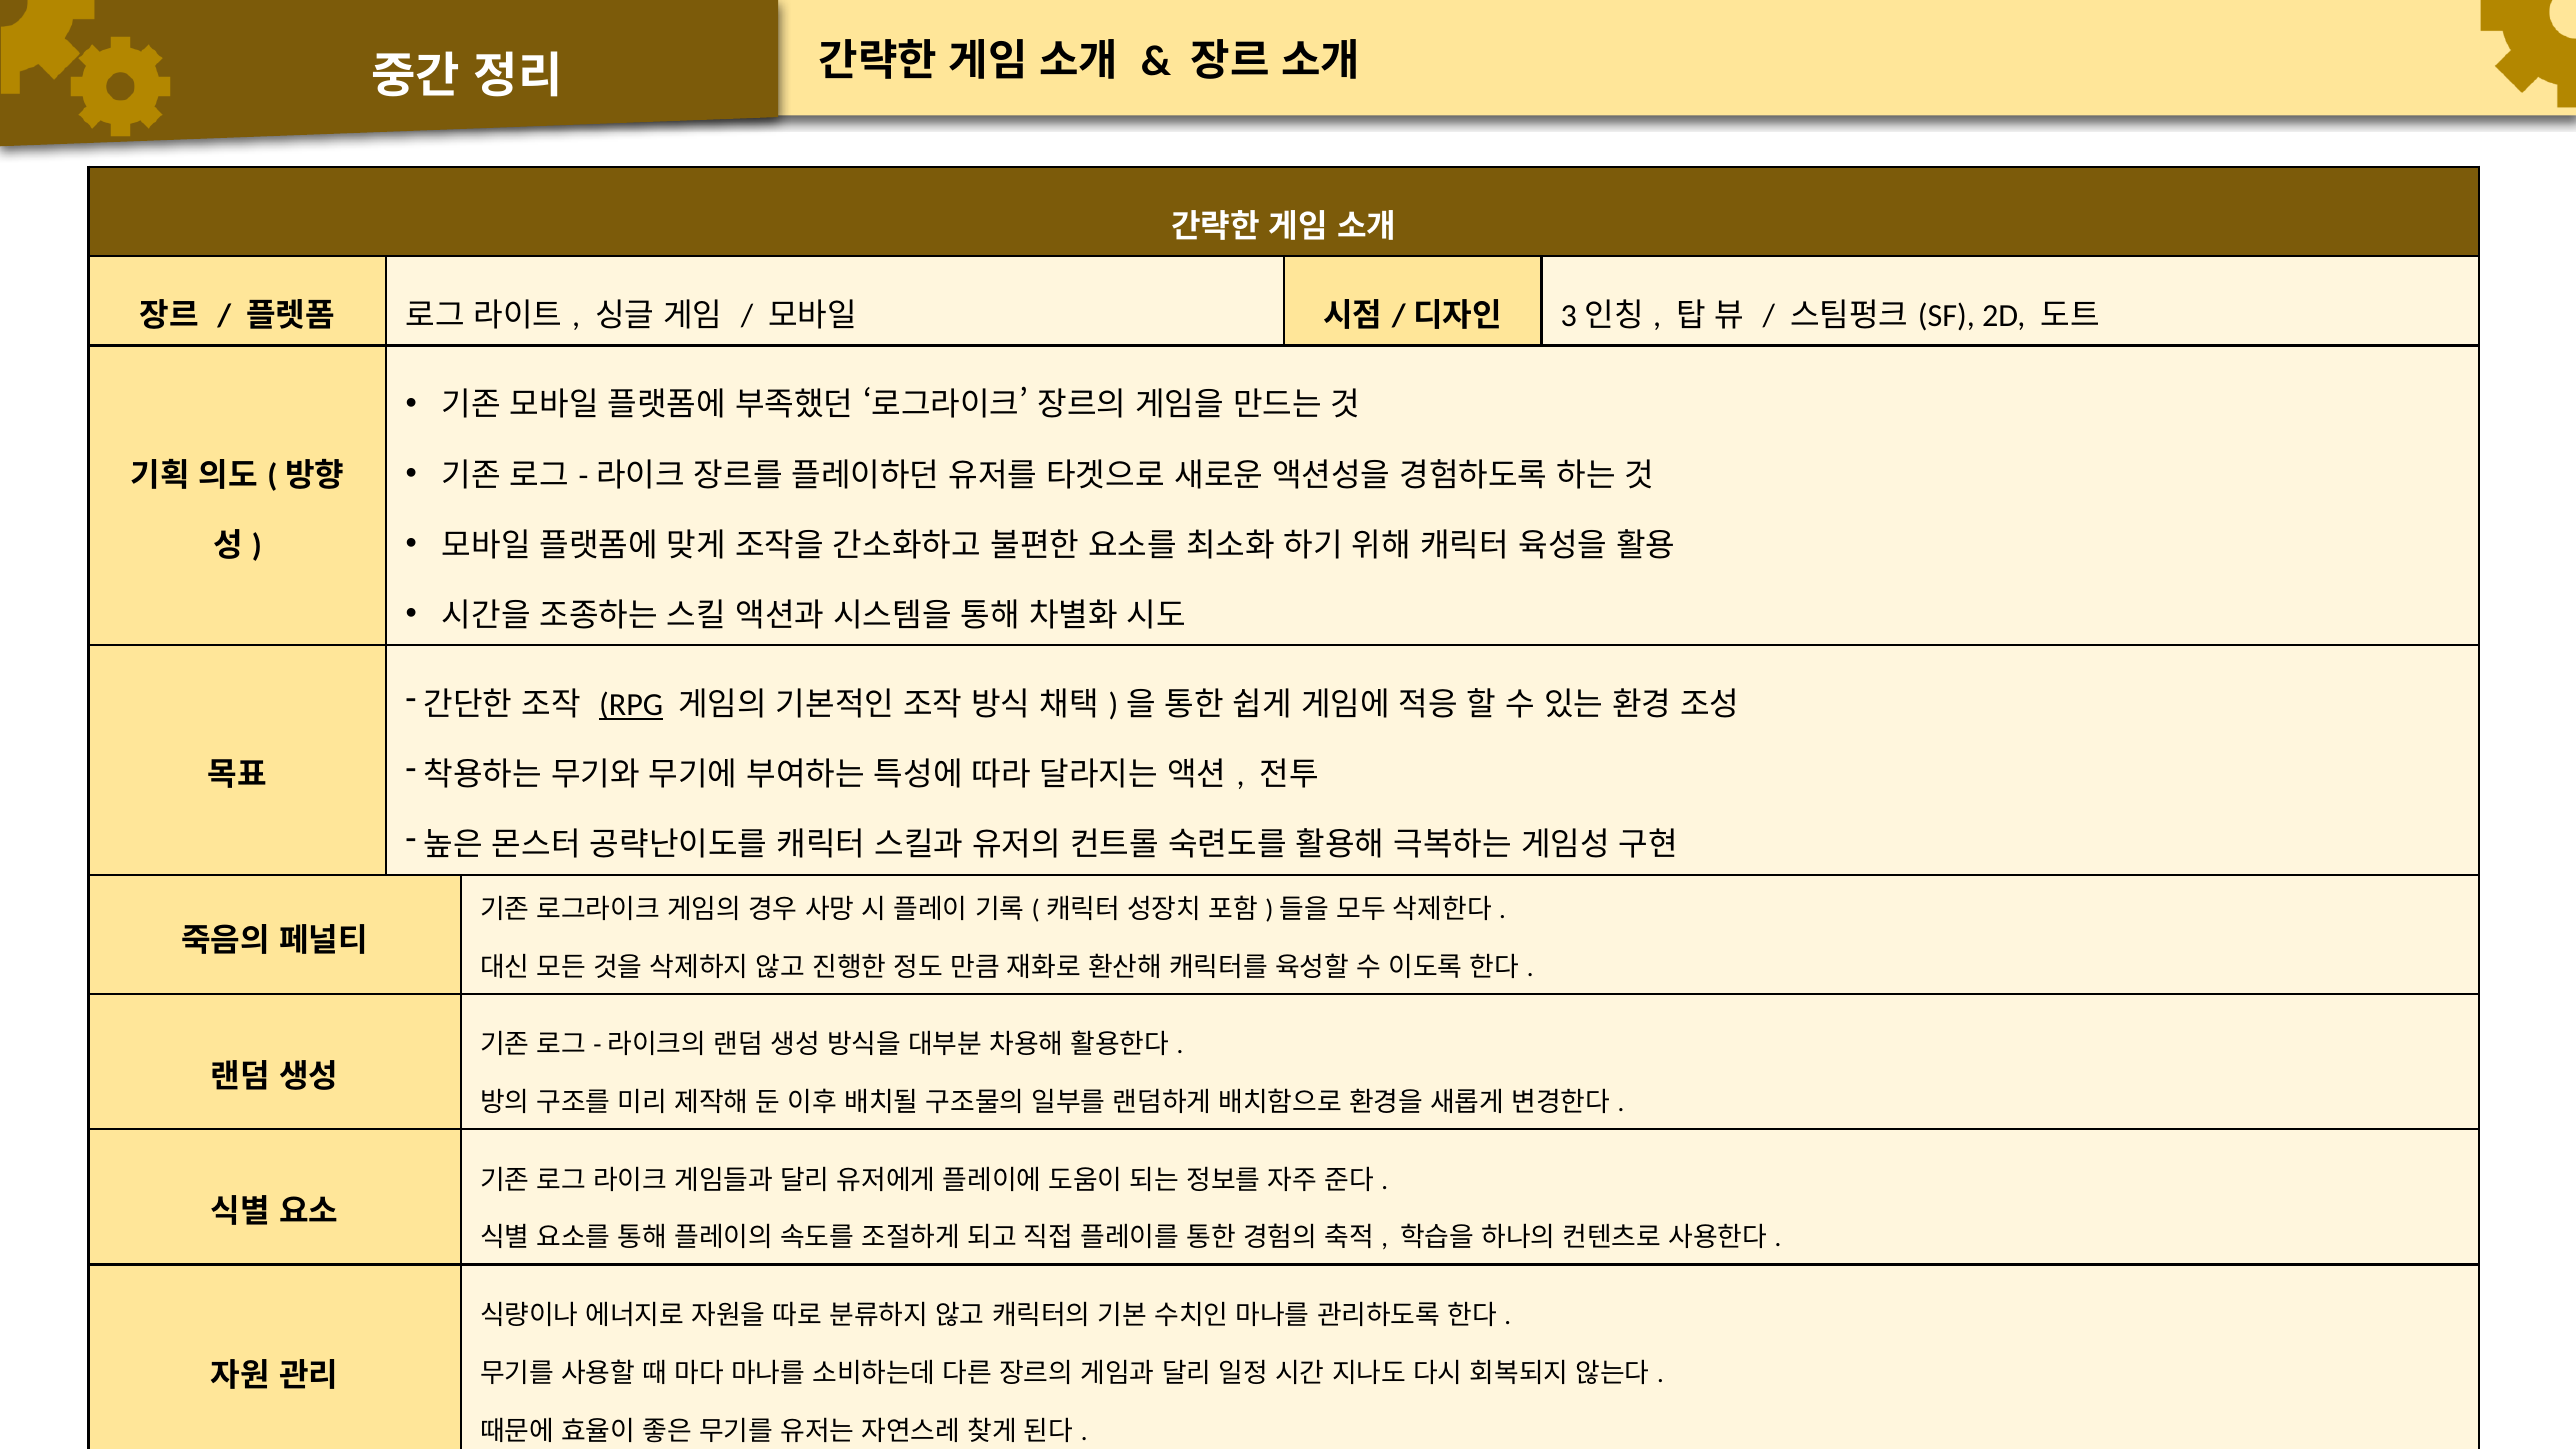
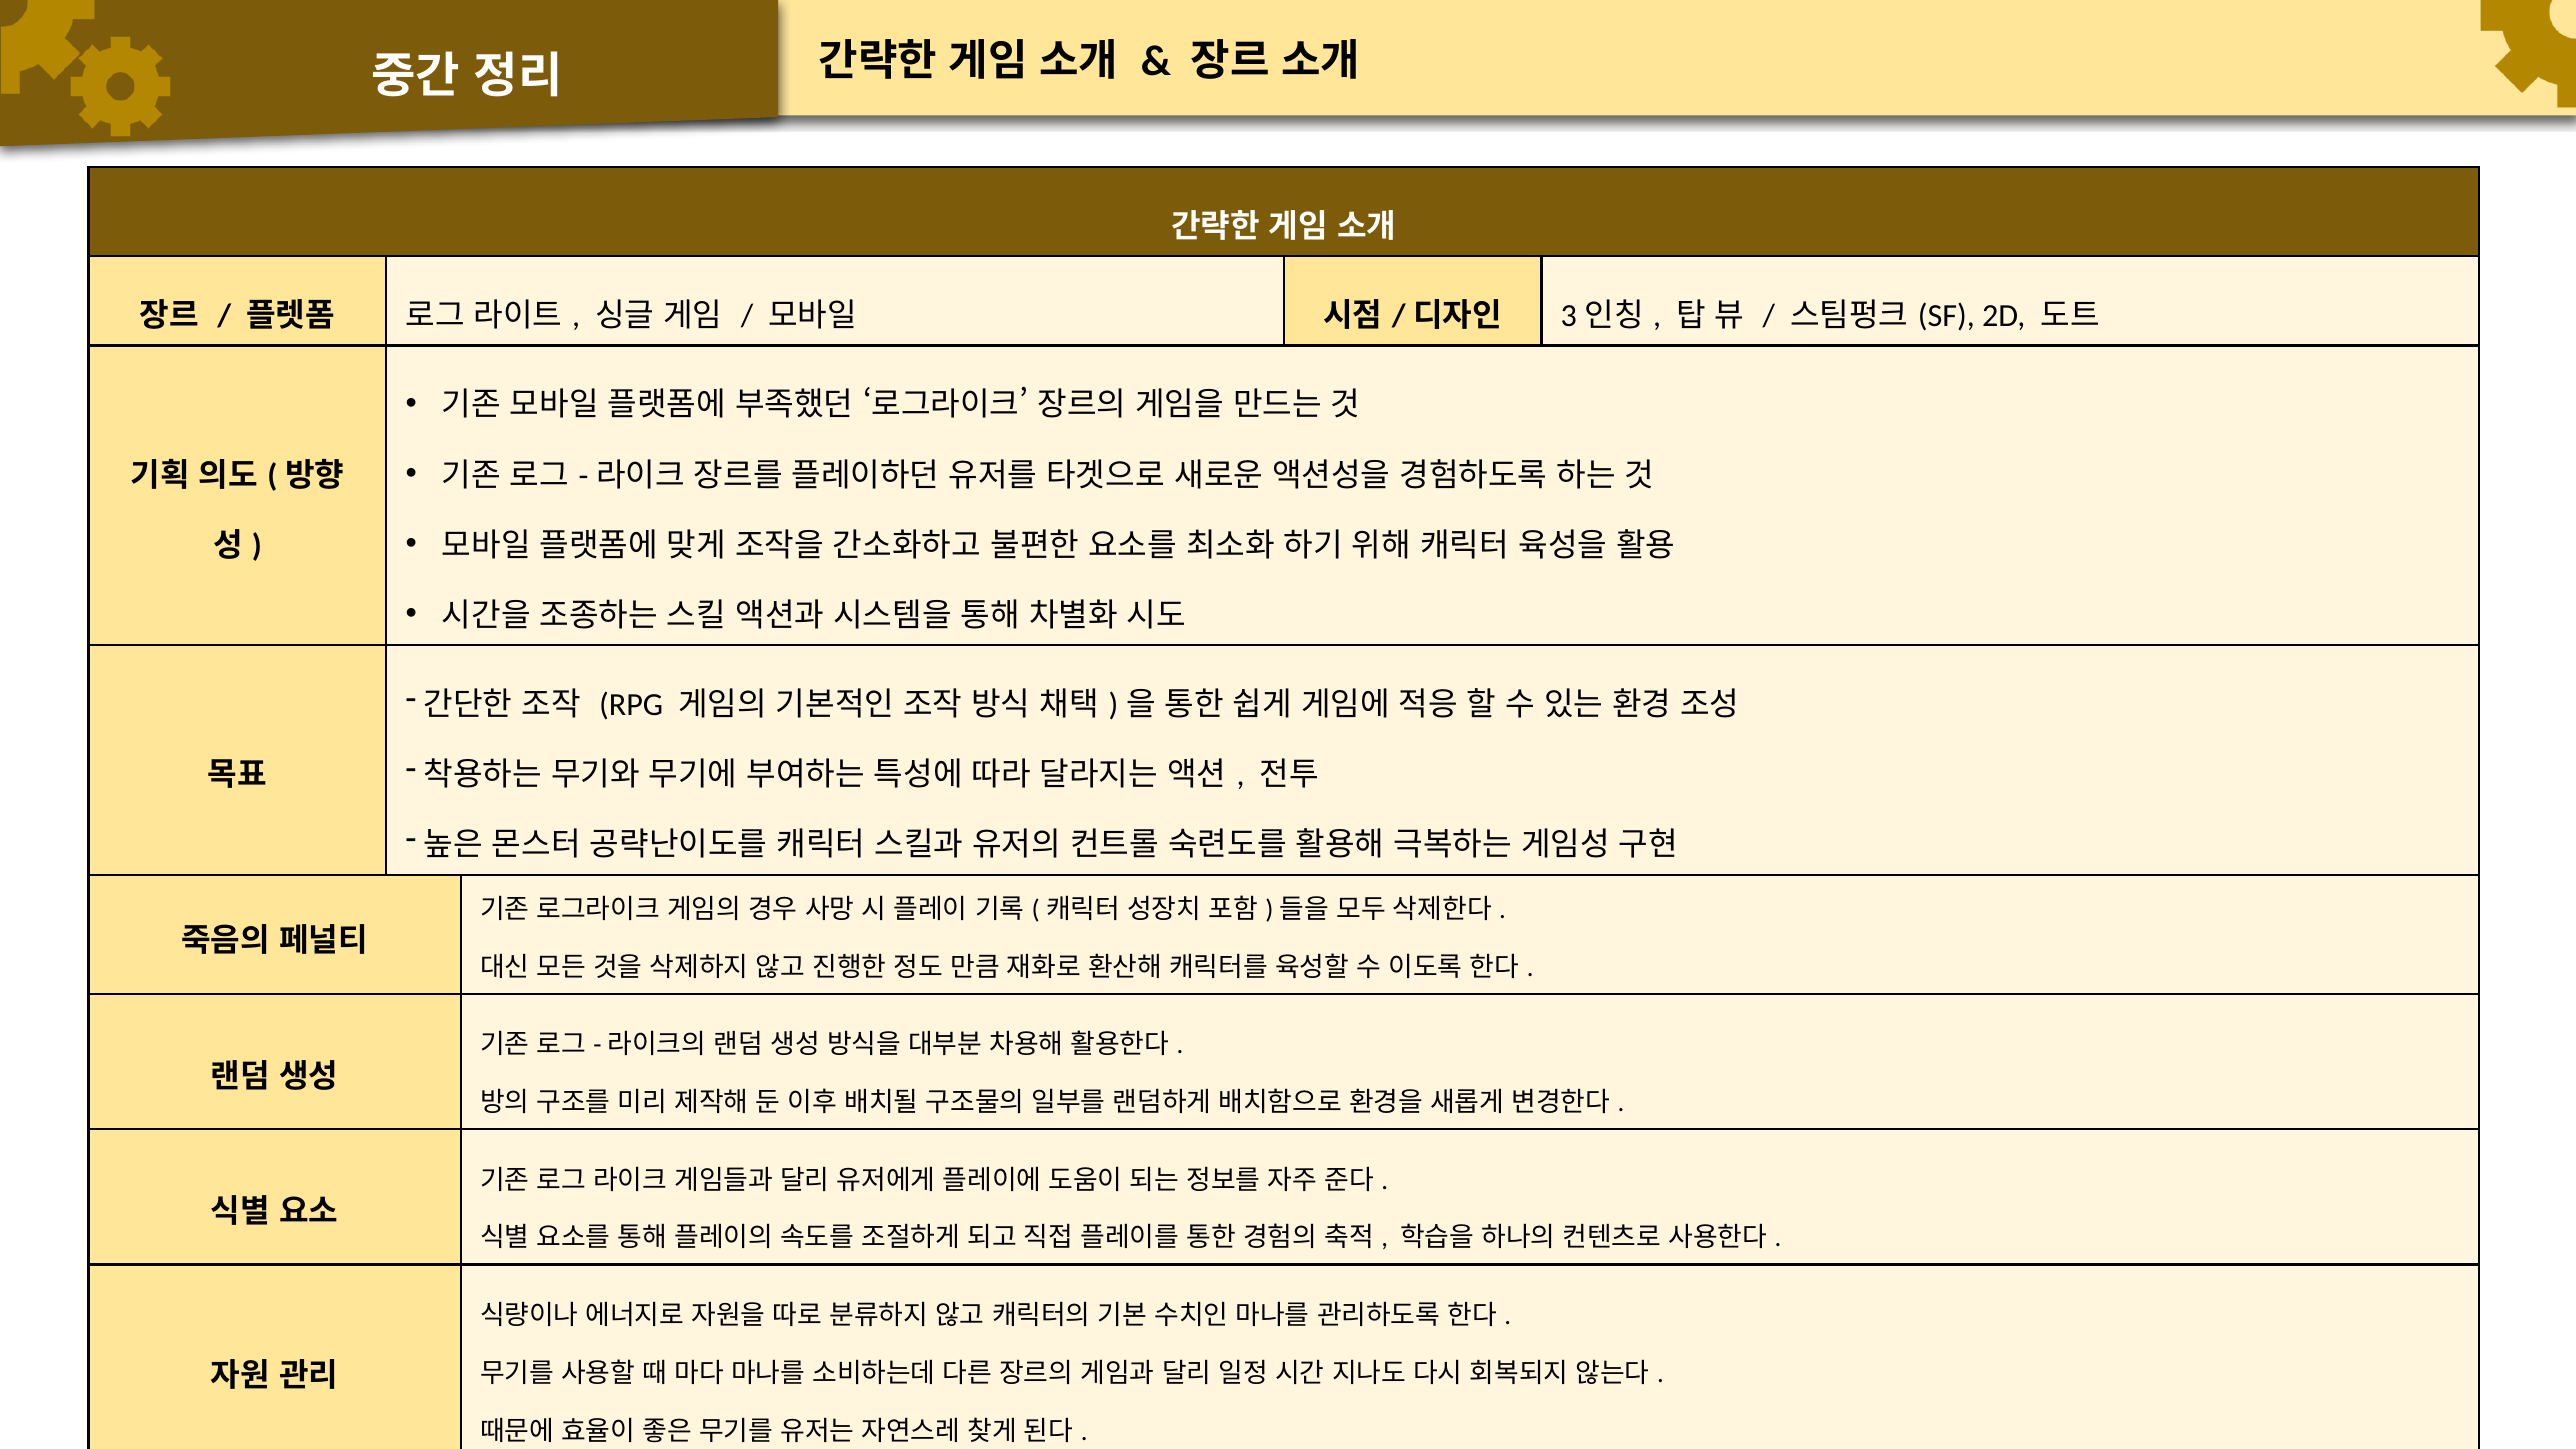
RPG underline: present -> none (631, 705)
